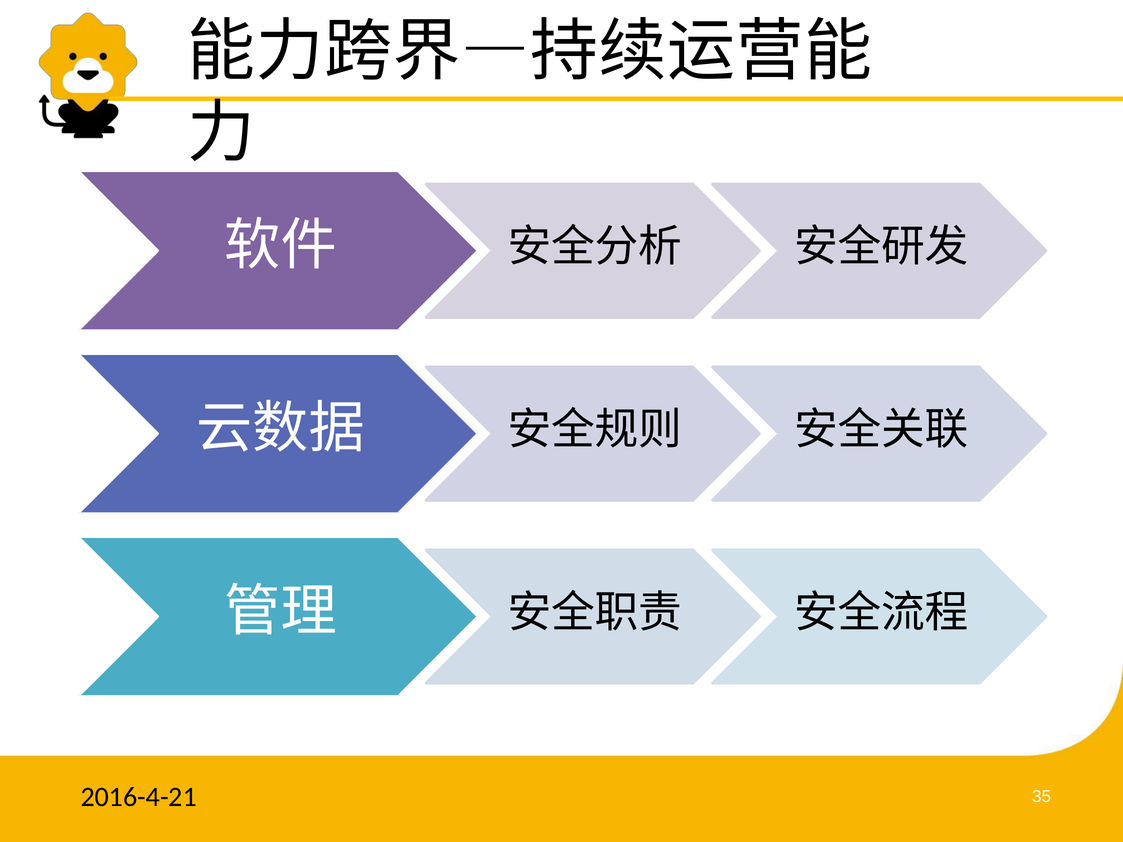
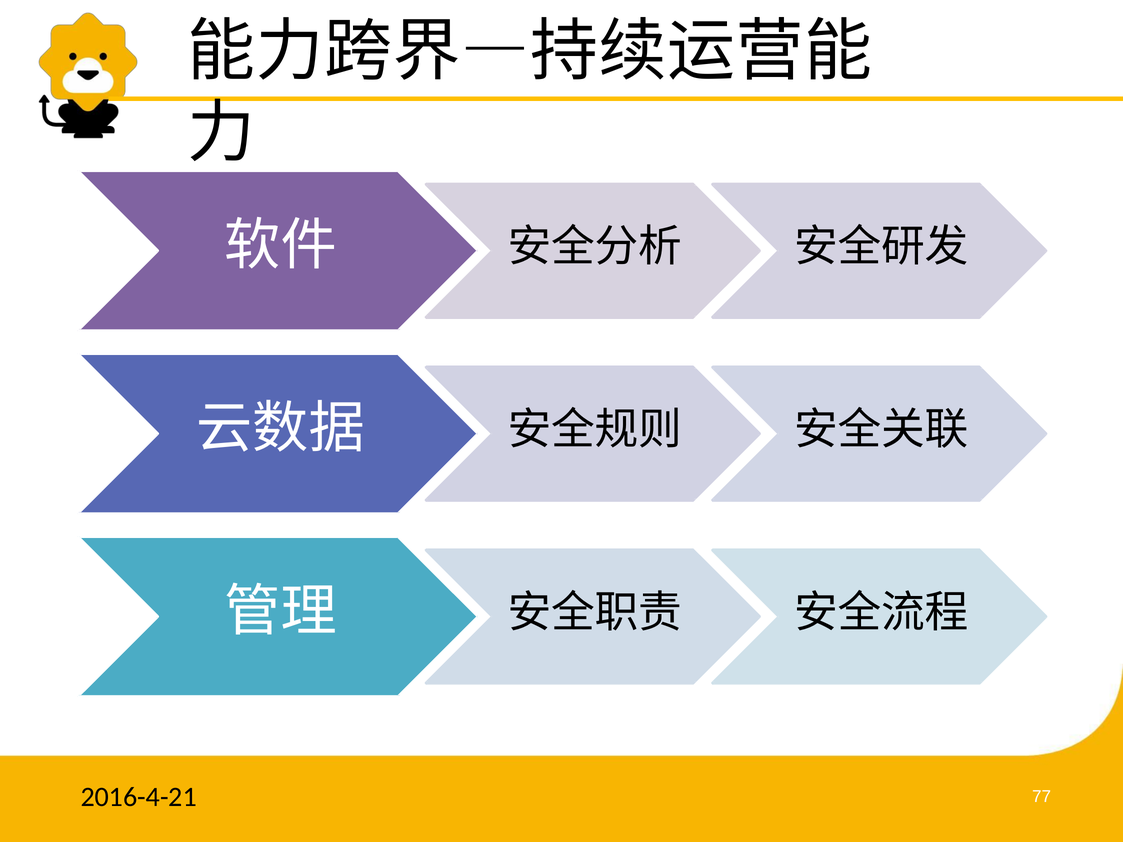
35: 35 -> 77 (1042, 797)
